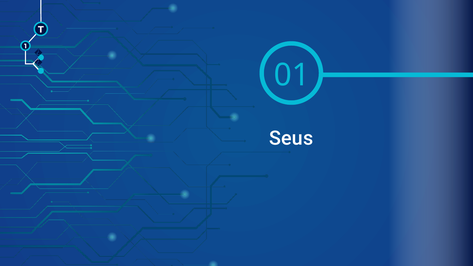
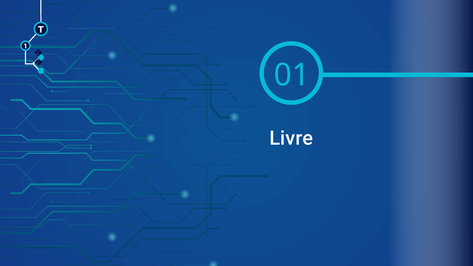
Seus: Seus -> Livre (291, 138)
